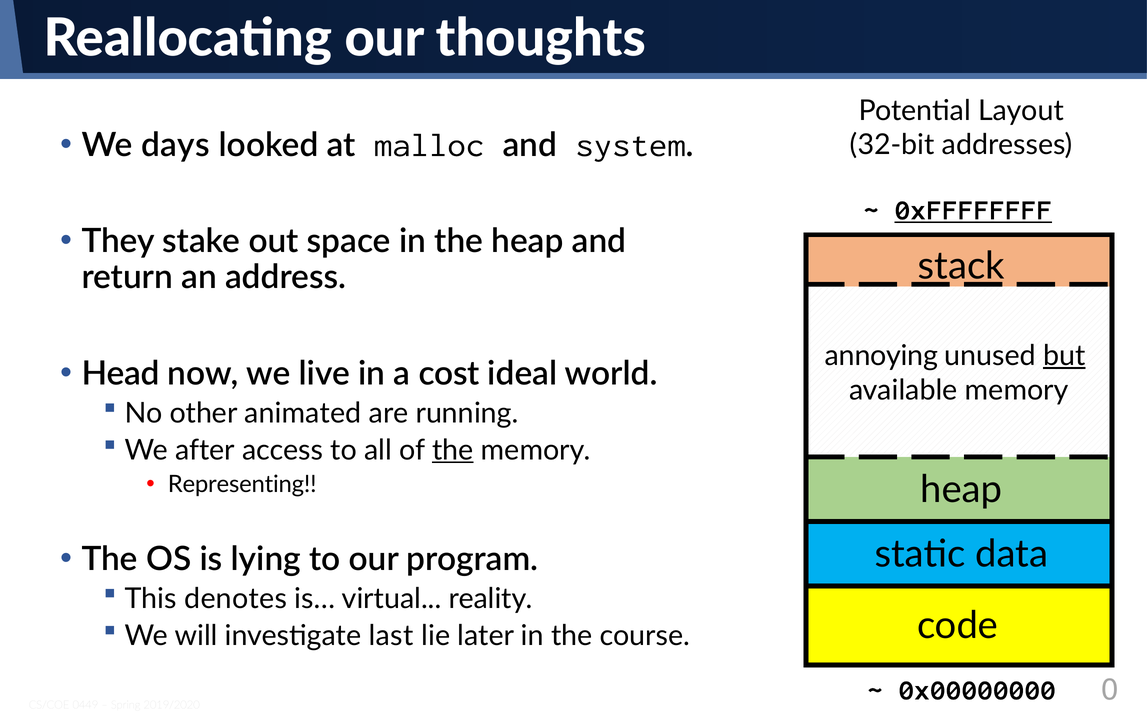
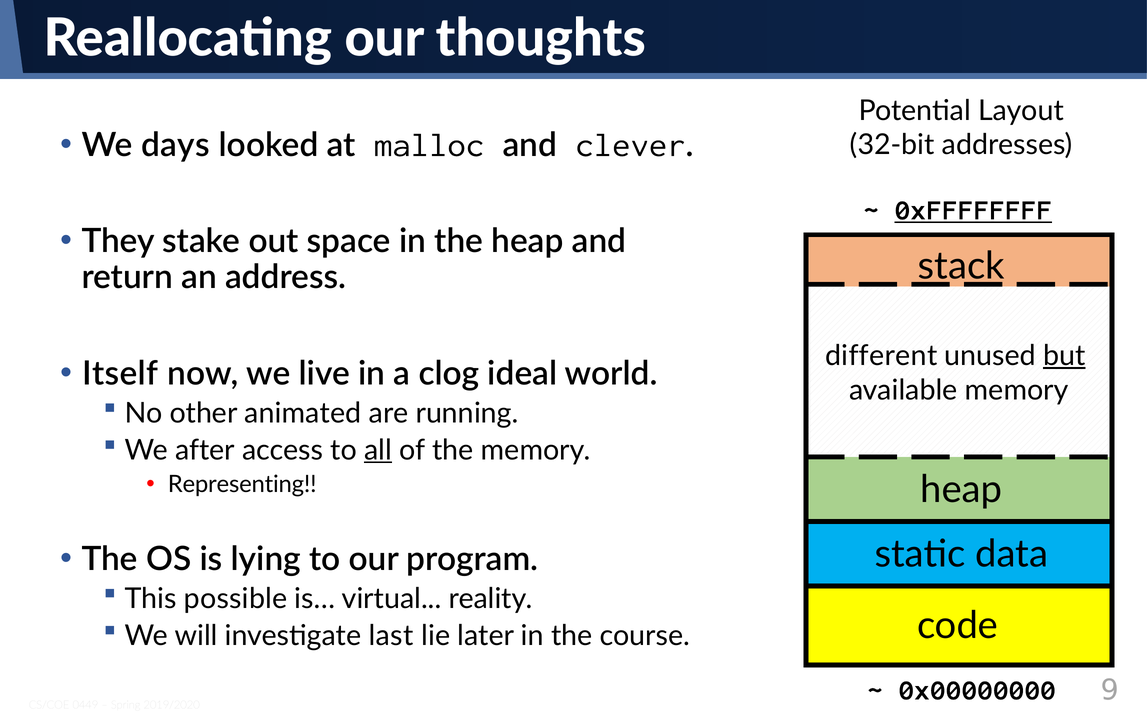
system: system -> clever (630, 145)
annoying: annoying -> different (881, 356)
Head: Head -> Itself (120, 373)
cost: cost -> clog (449, 373)
all underline: none -> present (378, 450)
the underline: present -> none (453, 450)
denotes: denotes -> possible (236, 599)
0: 0 -> 9 (1110, 690)
